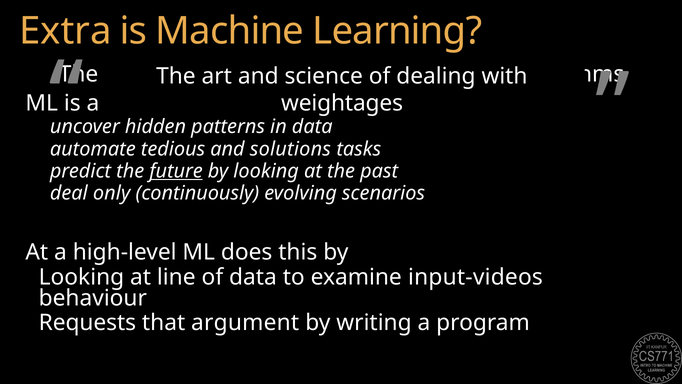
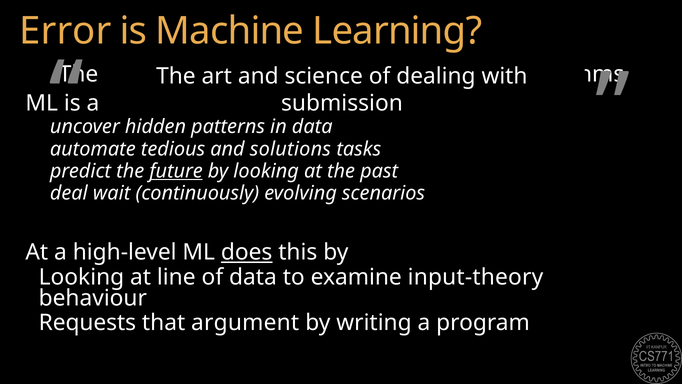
Extra: Extra -> Error (65, 31)
weightages: weightages -> submission (342, 103)
only: only -> wait (112, 193)
does underline: none -> present (247, 252)
input-videos: input-videos -> input-theory (475, 277)
